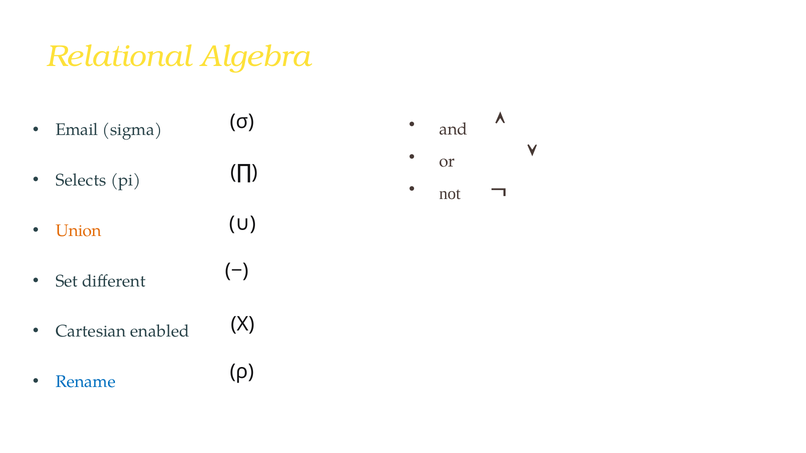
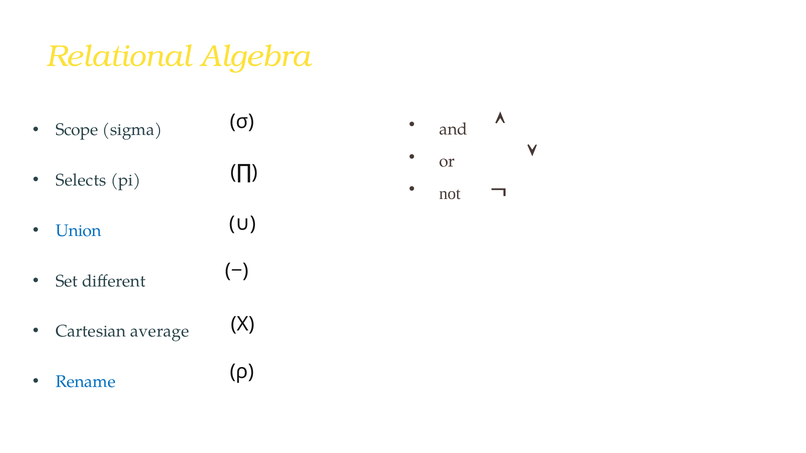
Email: Email -> Scope (77, 130)
Union colour: orange -> blue (79, 231)
enabled: enabled -> average (160, 332)
